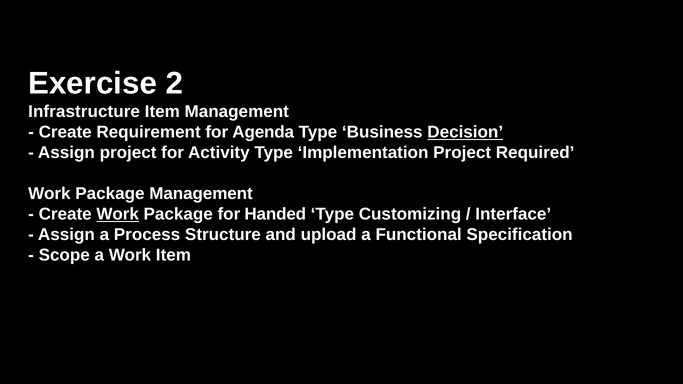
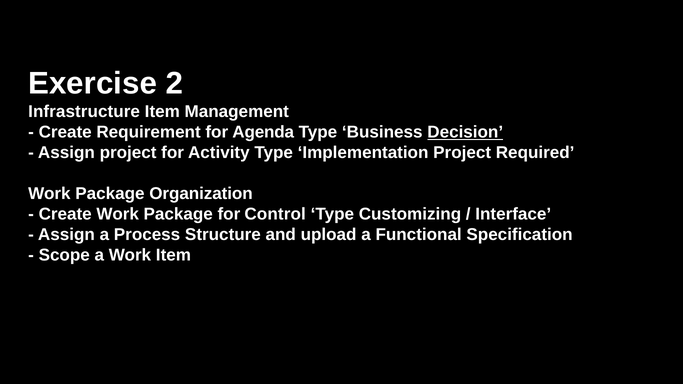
Package Management: Management -> Organization (201, 194)
Work underline: present -> none (118, 214)
Handed: Handed -> Control (275, 214)
